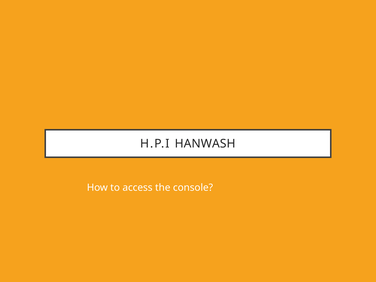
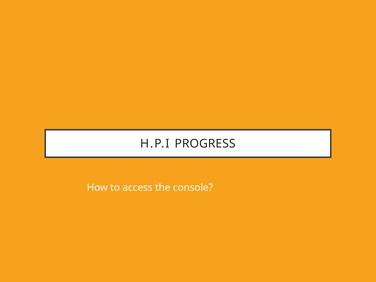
HANWASH: HANWASH -> PROGRESS (205, 144)
